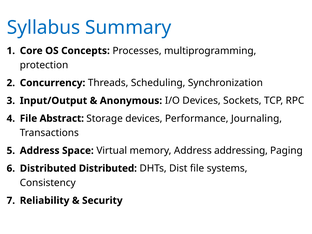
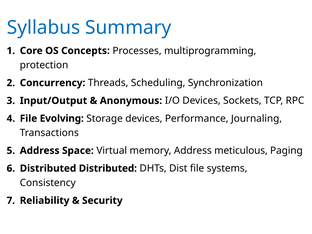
Abstract: Abstract -> Evolving (62, 118)
addressing: addressing -> meticulous (241, 151)
